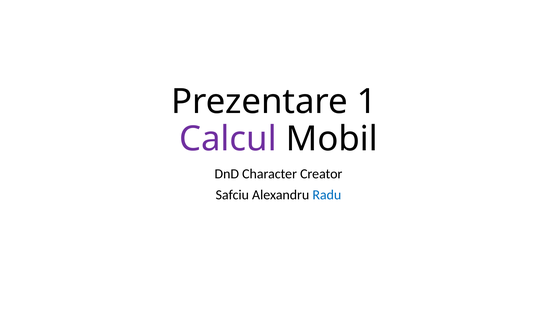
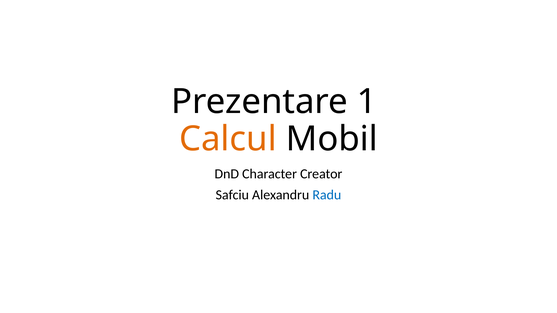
Calcul colour: purple -> orange (228, 139)
